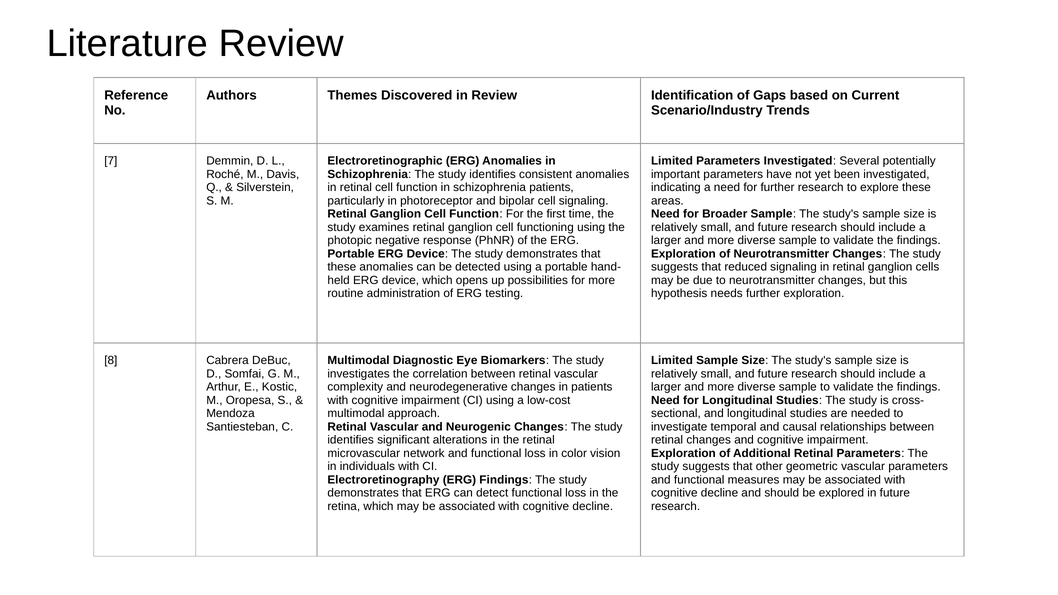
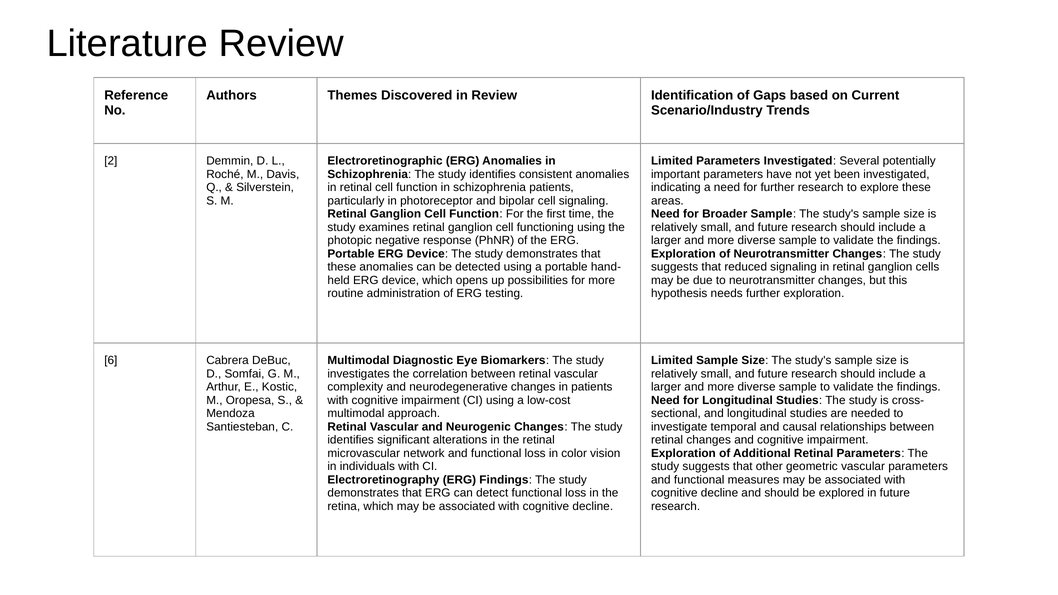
7: 7 -> 2 (111, 161)
8: 8 -> 6 (111, 361)
